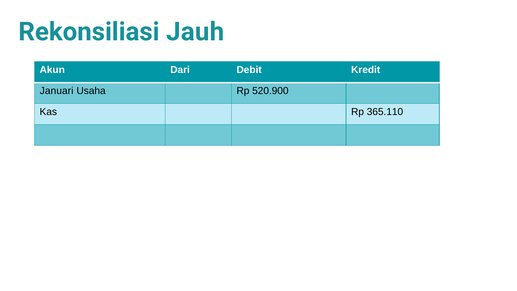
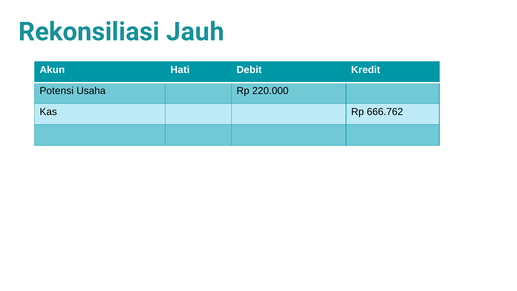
Dari: Dari -> Hati (180, 70)
Januari: Januari -> Potensi (57, 91)
520.900: 520.900 -> 220.000 (270, 91)
365.110: 365.110 -> 666.762 (385, 112)
